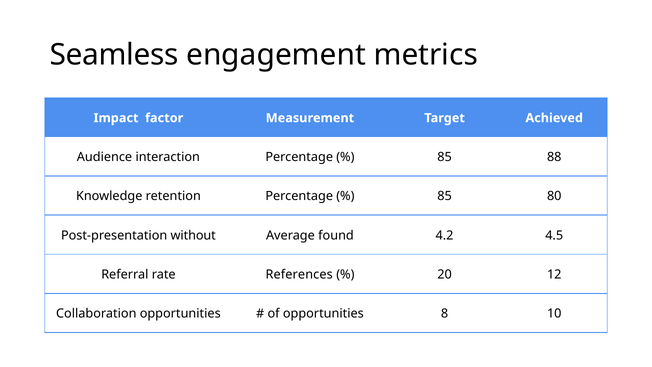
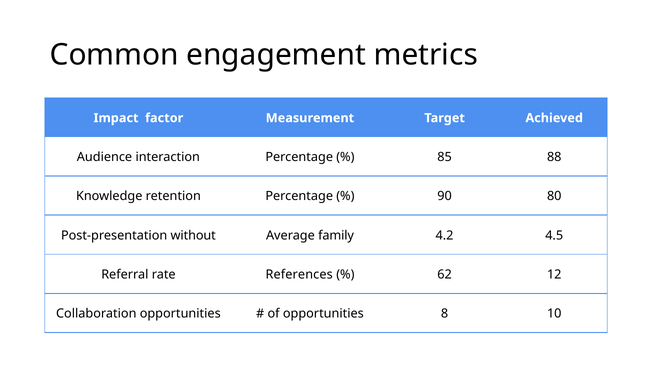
Seamless: Seamless -> Common (114, 55)
85: 85 -> 90 (445, 196)
found: found -> family (336, 235)
20: 20 -> 62 (445, 274)
